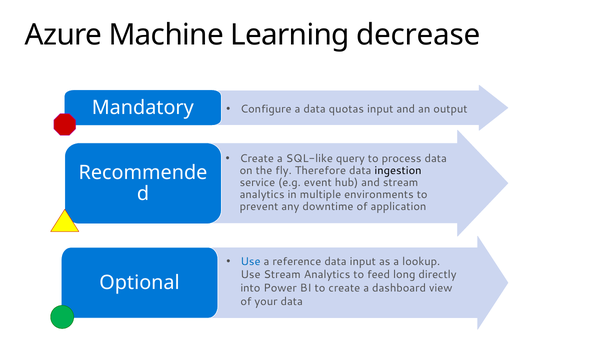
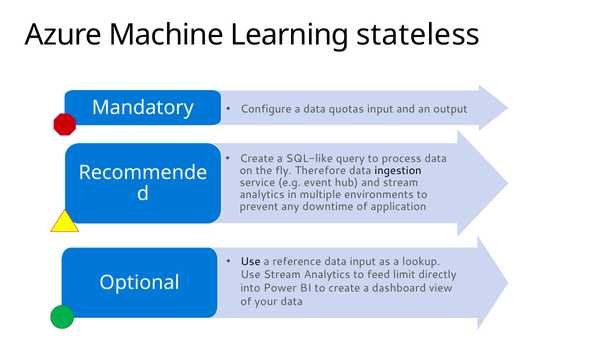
decrease: decrease -> stateless (418, 35)
Use colour: blue -> black (250, 261)
long: long -> limit (404, 275)
